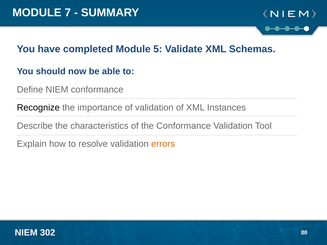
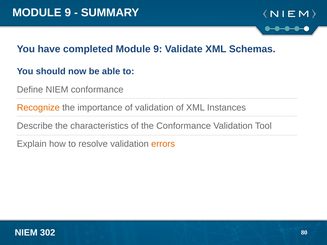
7: 7 -> 9 (68, 13)
completed Module 5: 5 -> 9 (158, 49)
Recognize colour: black -> orange (38, 108)
